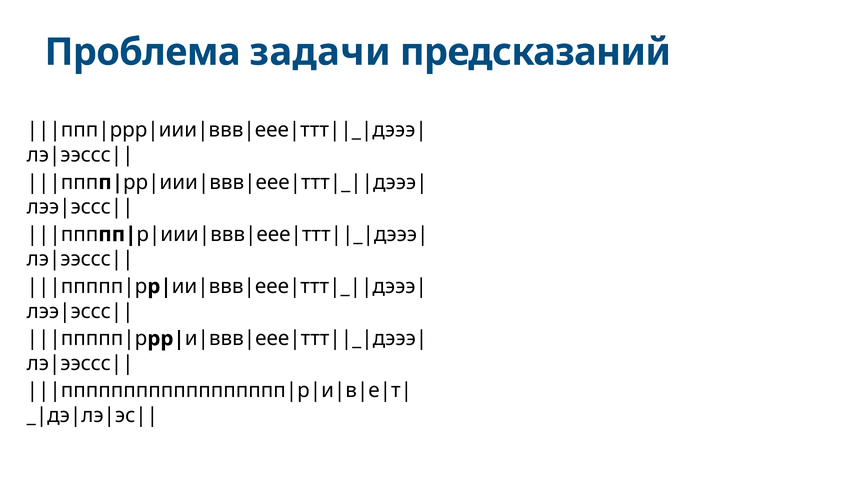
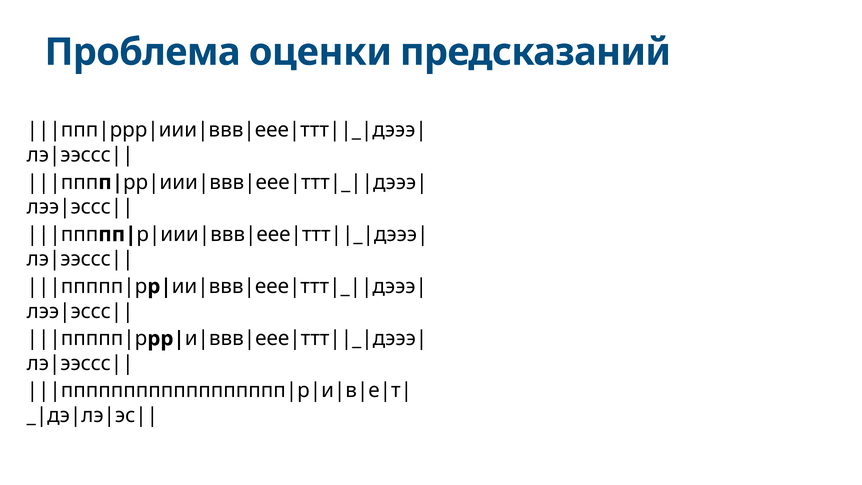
задачи: задачи -> оценки (320, 52)
